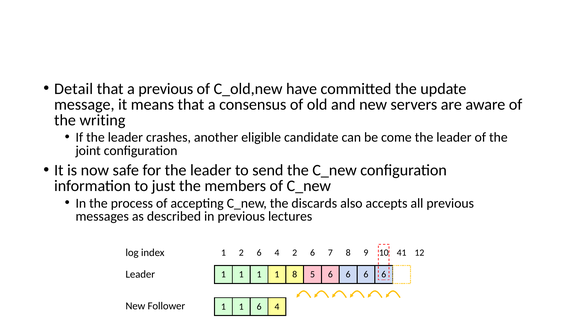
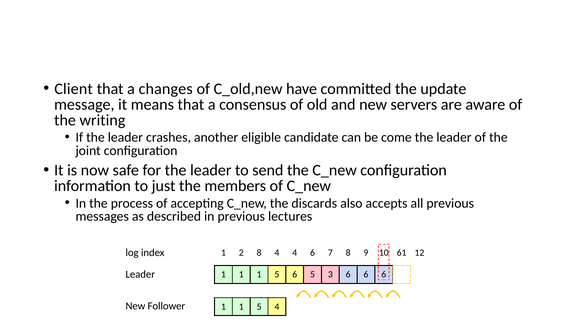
Detail: Detail -> Client (74, 89)
a previous: previous -> changes (166, 89)
1 2 6: 6 -> 8 (259, 252)
4 2: 2 -> 4 (295, 252)
41: 41 -> 61 (402, 252)
1: 1 -> 5 (277, 274)
1 8: 8 -> 6 (295, 274)
5 6: 6 -> 3 (330, 274)
6: 6 -> 5 (259, 306)
